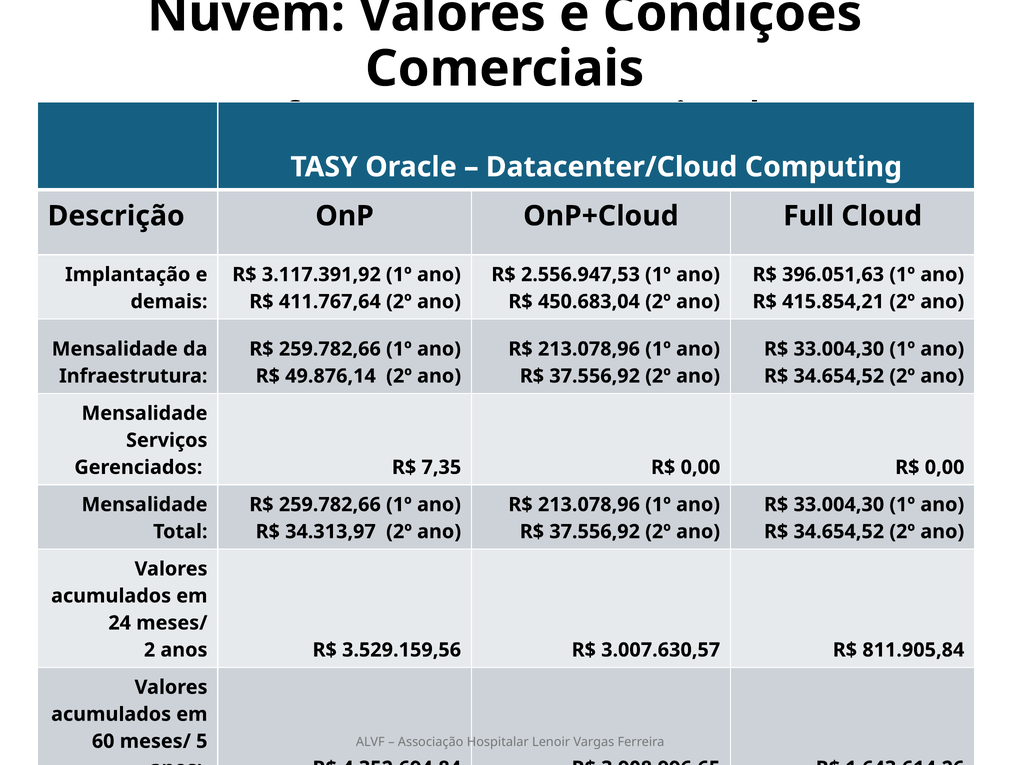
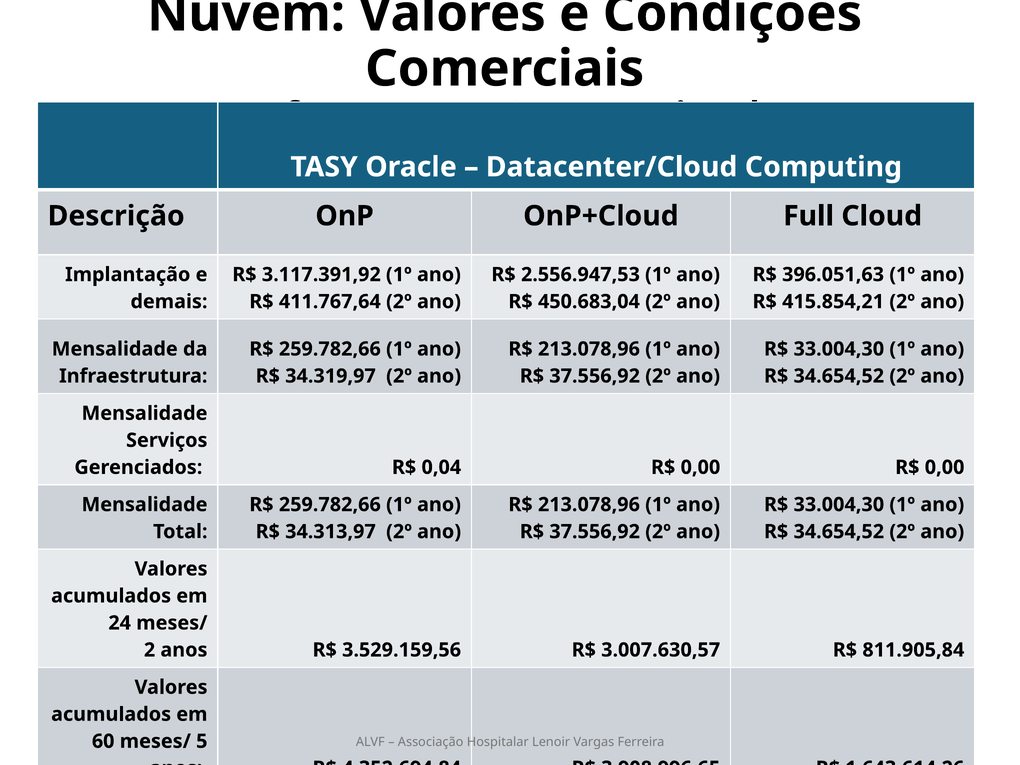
49.876,14: 49.876,14 -> 34.319,97 (330, 376)
7,35: 7,35 -> 0,04 (441, 467)
